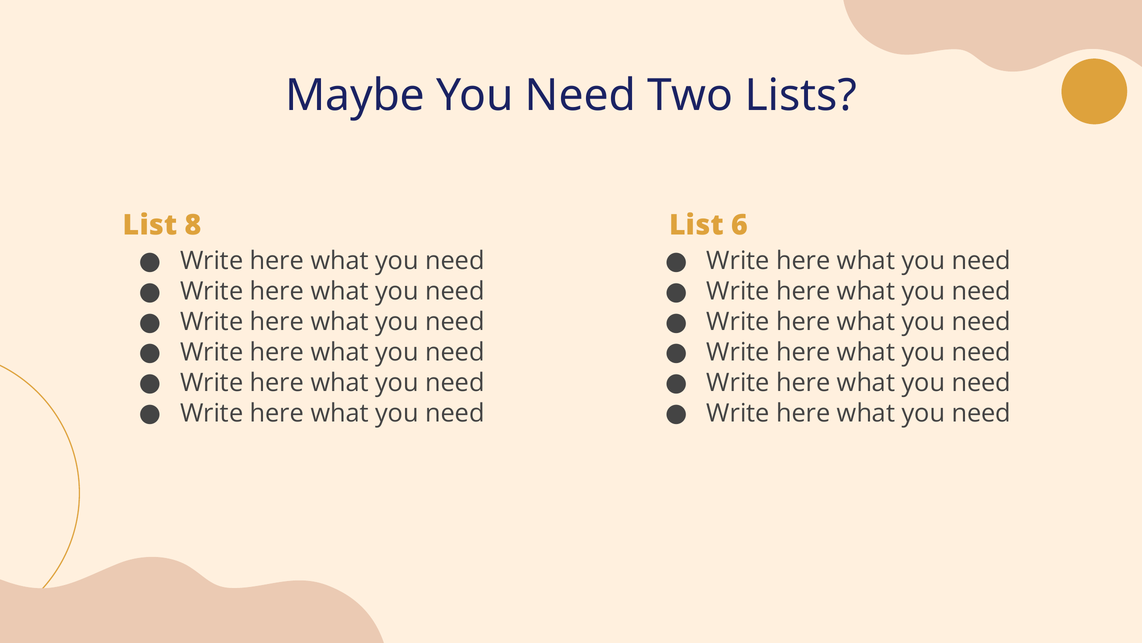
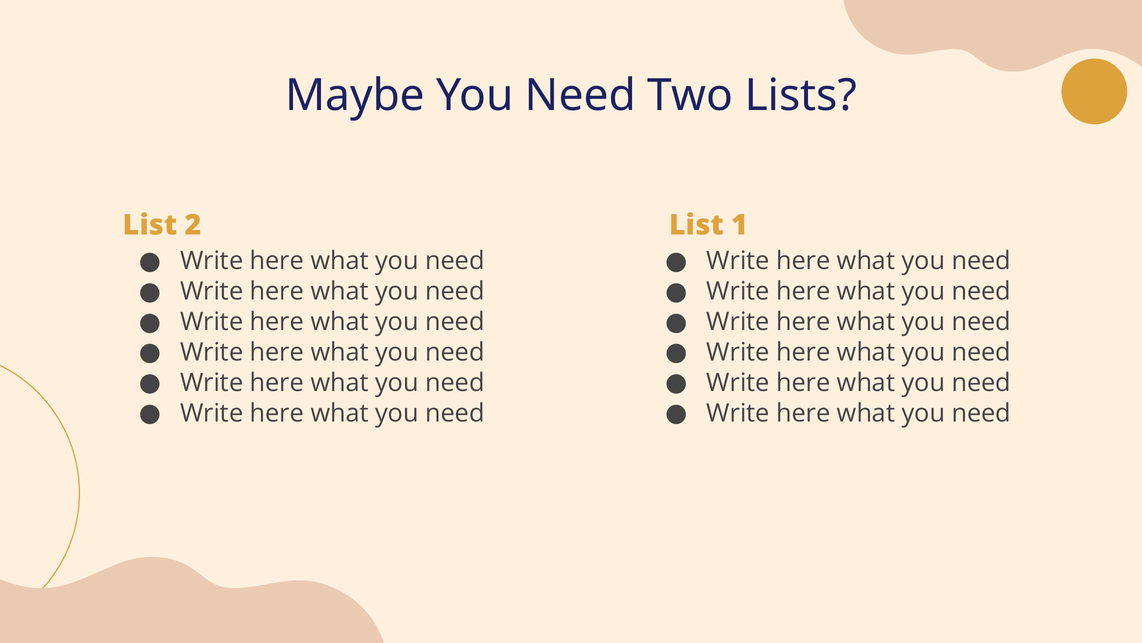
8: 8 -> 2 (193, 225)
6: 6 -> 1 (739, 225)
